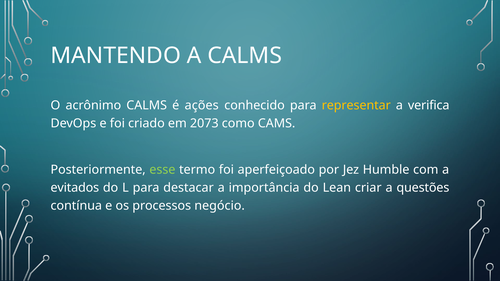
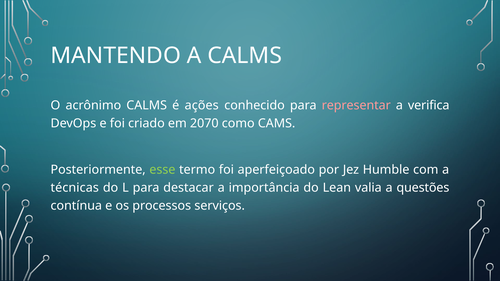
representar colour: yellow -> pink (356, 106)
2073: 2073 -> 2070 (204, 124)
evitados: evitados -> técnicas (75, 188)
criar: criar -> valia (368, 188)
negócio: negócio -> serviços (220, 206)
